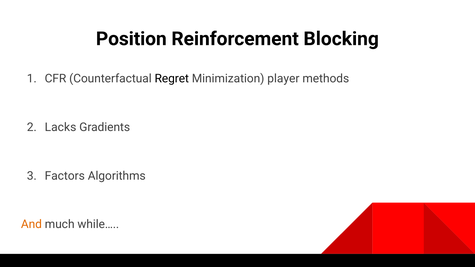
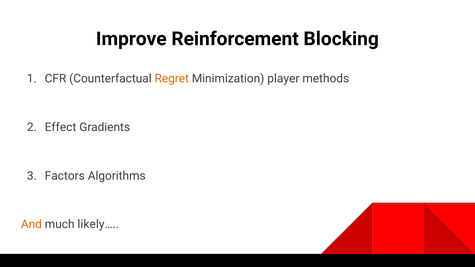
Position: Position -> Improve (131, 39)
Regret colour: black -> orange (172, 79)
Lacks: Lacks -> Effect (61, 127)
while…: while… -> likely… (98, 224)
